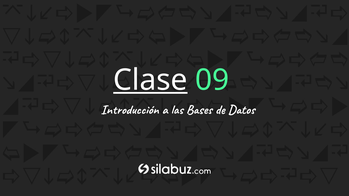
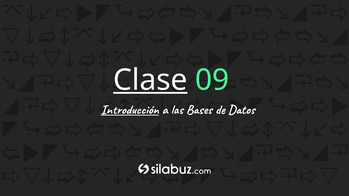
Introducción underline: none -> present (130, 110)
